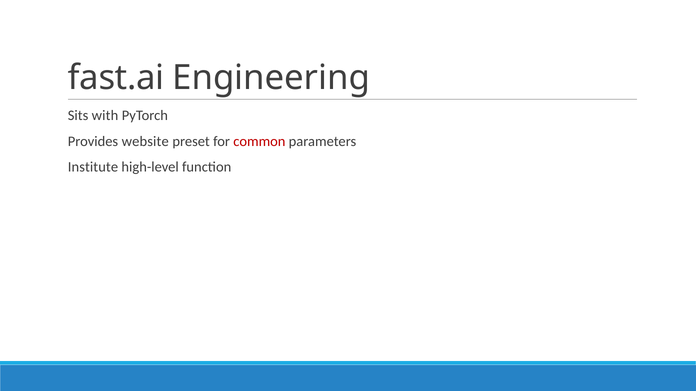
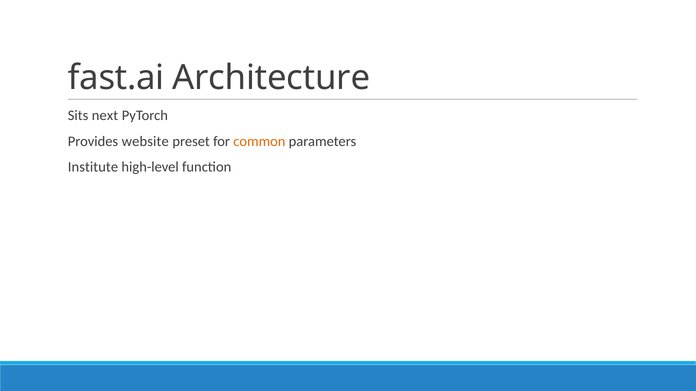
Engineering: Engineering -> Architecture (271, 78)
with: with -> next (105, 116)
common colour: red -> orange (259, 142)
